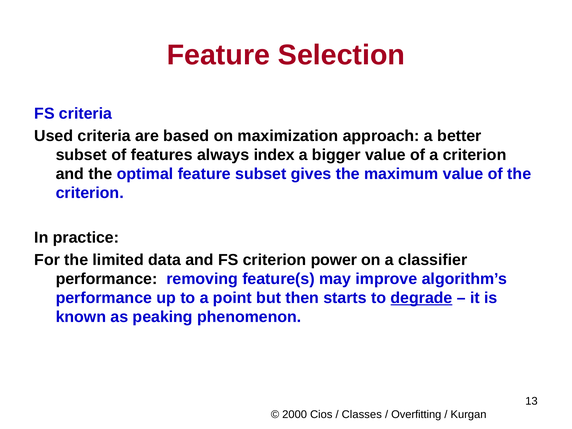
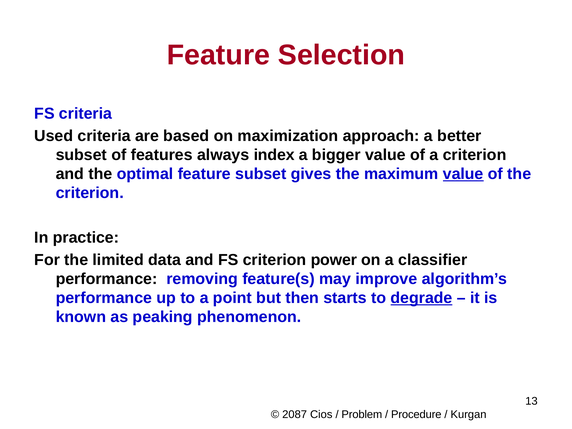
value underline: none -> present (463, 174)
2000: 2000 -> 2087 (295, 415)
Classes: Classes -> Problem (362, 415)
Overfitting: Overfitting -> Procedure (416, 415)
